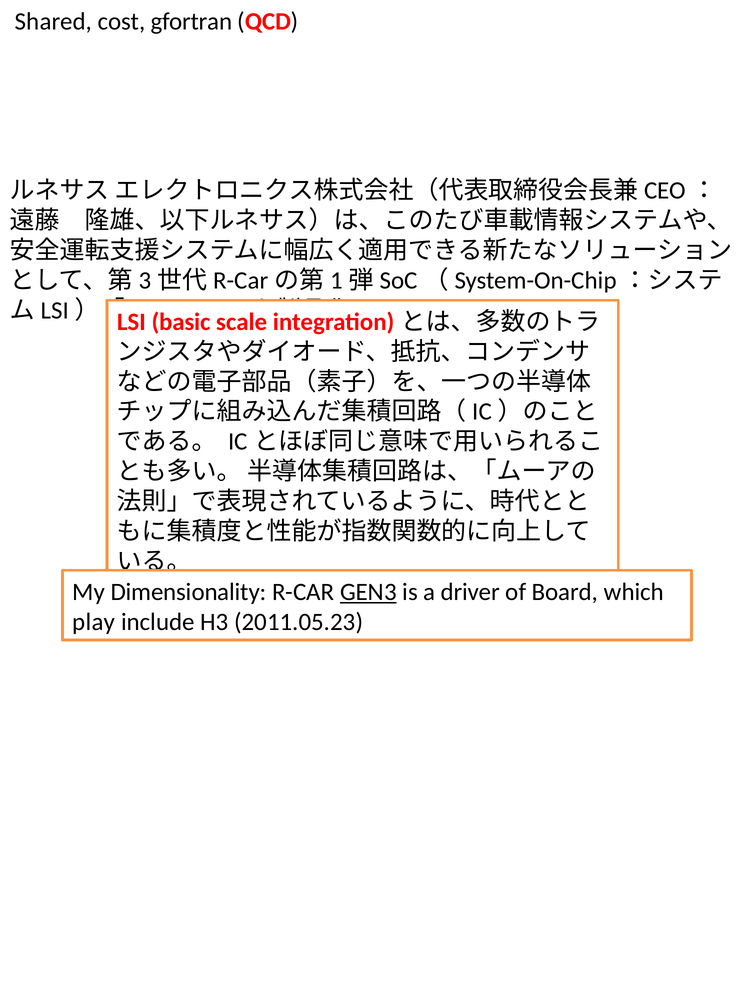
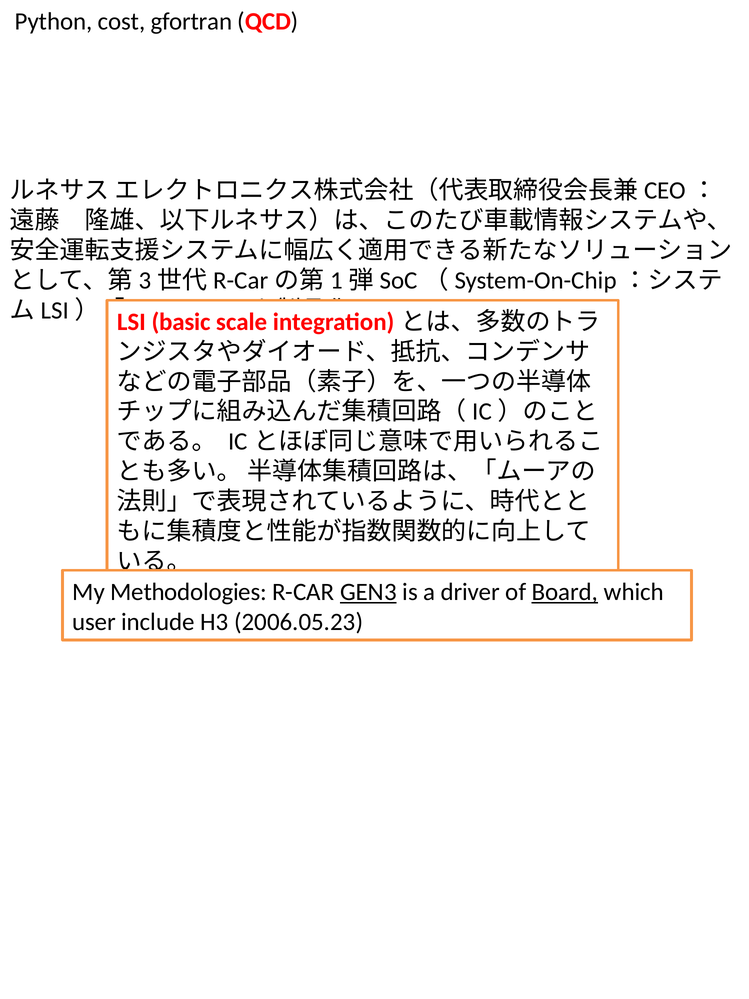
Shared: Shared -> Python (54, 22)
Dimensionality: Dimensionality -> Methodologies (189, 592)
Board underline: none -> present (565, 592)
play: play -> user (94, 622)
2011.05.23: 2011.05.23 -> 2006.05.23 (299, 622)
